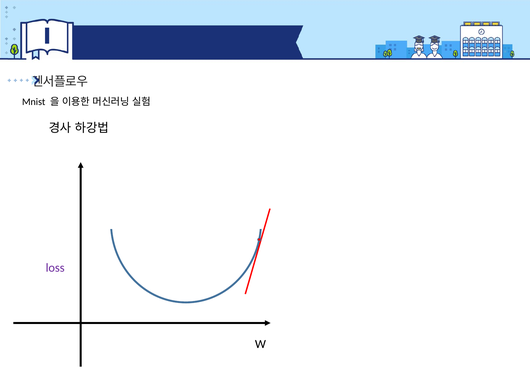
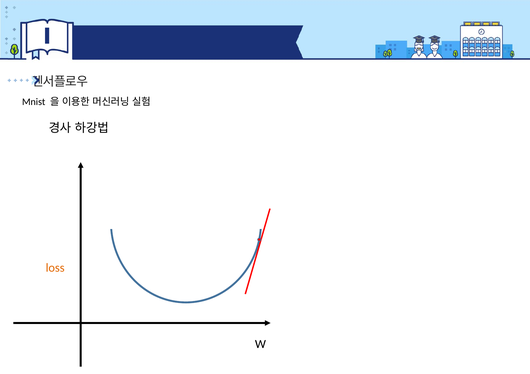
loss colour: purple -> orange (55, 268)
